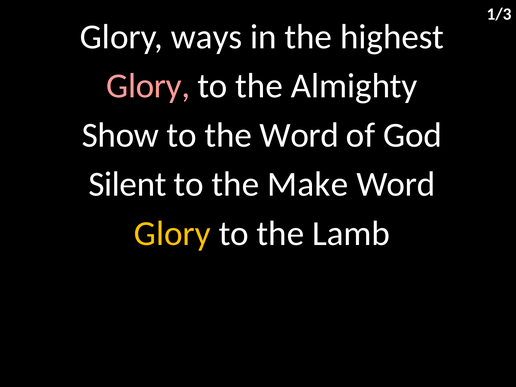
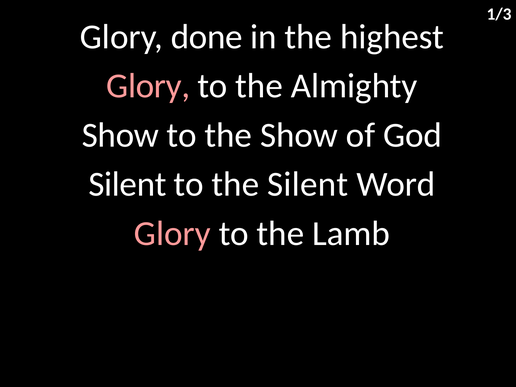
ways: ways -> done (207, 37)
the Word: Word -> Show (299, 135)
the Make: Make -> Silent (308, 184)
Glory colour: yellow -> pink (172, 233)
